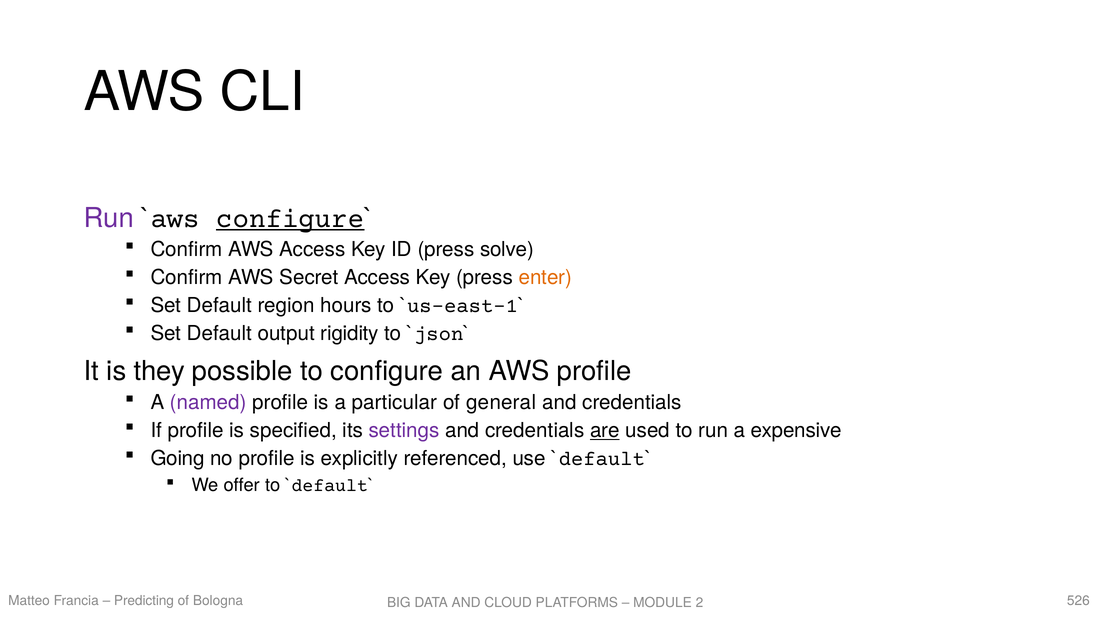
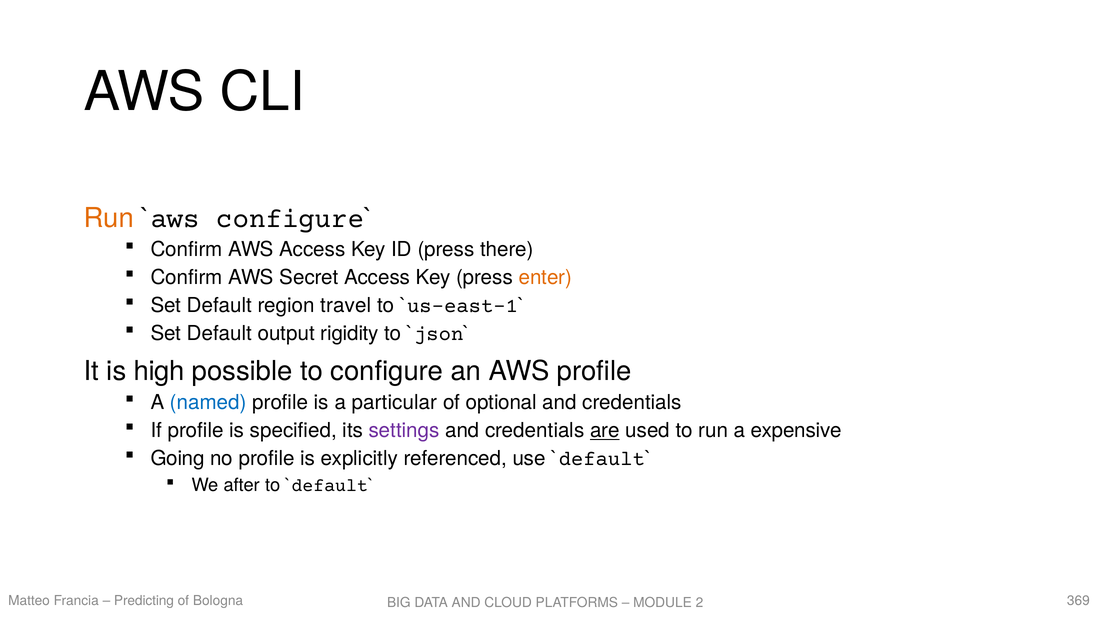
Run colour: purple -> orange (109, 218)
configure underline: present -> none (290, 218)
solve: solve -> there (507, 250)
hours: hours -> travel (346, 305)
they: they -> high (159, 371)
named colour: purple -> blue (208, 402)
general: general -> optional (501, 402)
offer: offer -> after (242, 485)
526: 526 -> 369 (1078, 601)
